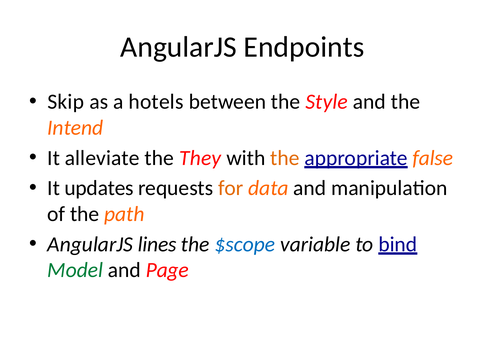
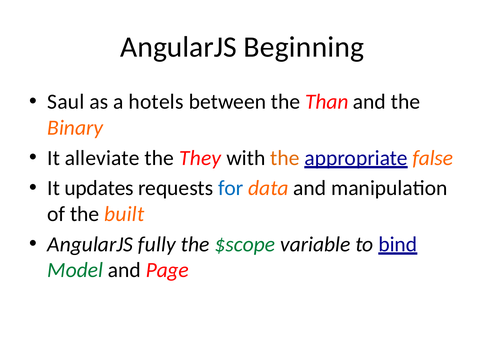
Endpoints: Endpoints -> Beginning (304, 47)
Skip: Skip -> Saul (66, 102)
Style: Style -> Than (327, 102)
Intend: Intend -> Binary (75, 128)
for colour: orange -> blue (231, 188)
path: path -> built (124, 214)
lines: lines -> fully (157, 244)
$scope colour: blue -> green (245, 244)
